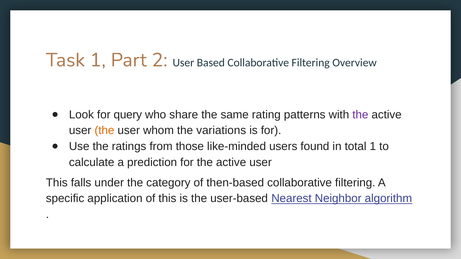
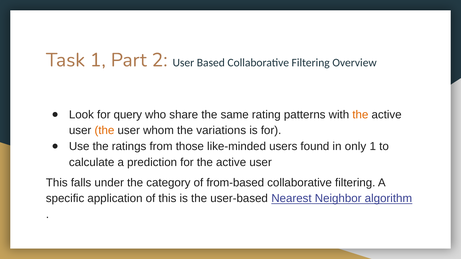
the colour: purple -> orange (360, 115)
total: total -> only (356, 147)
then-based: then-based -> from-based (235, 183)
